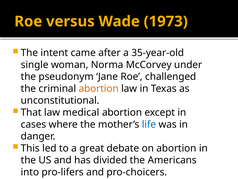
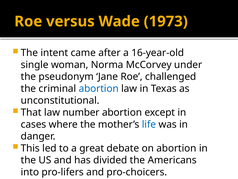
35-year-old: 35-year-old -> 16-year-old (158, 53)
abortion colour: orange -> blue (99, 88)
medical: medical -> number (81, 112)
